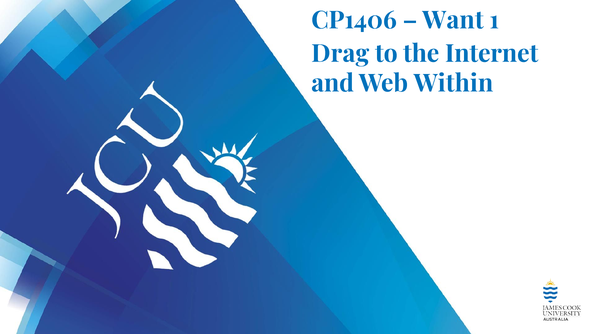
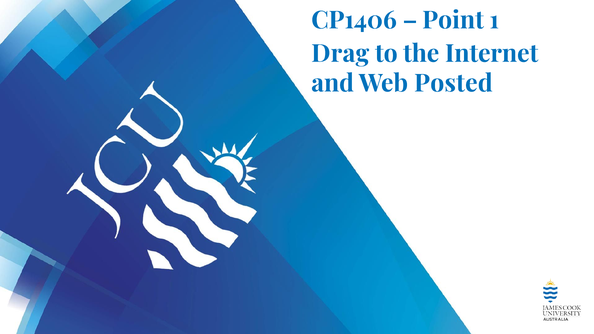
Want: Want -> Point (453, 20)
Within: Within -> Posted (453, 83)
